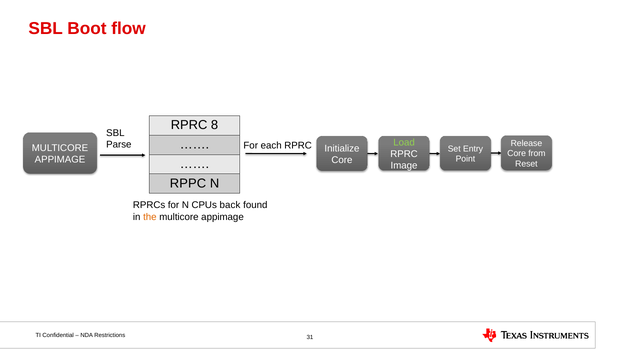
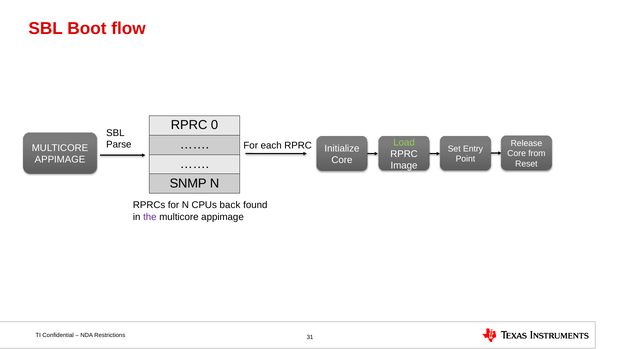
8: 8 -> 0 (215, 125)
RPPC: RPPC -> SNMP (188, 183)
the colour: orange -> purple (150, 217)
